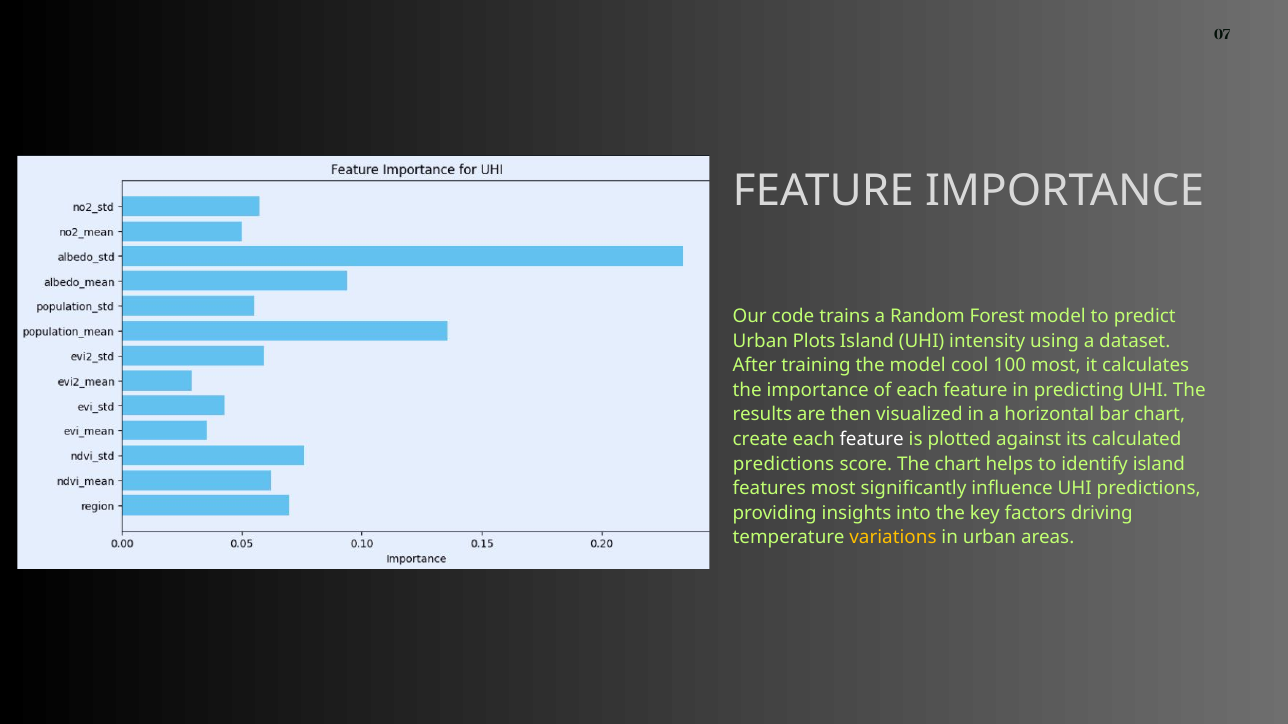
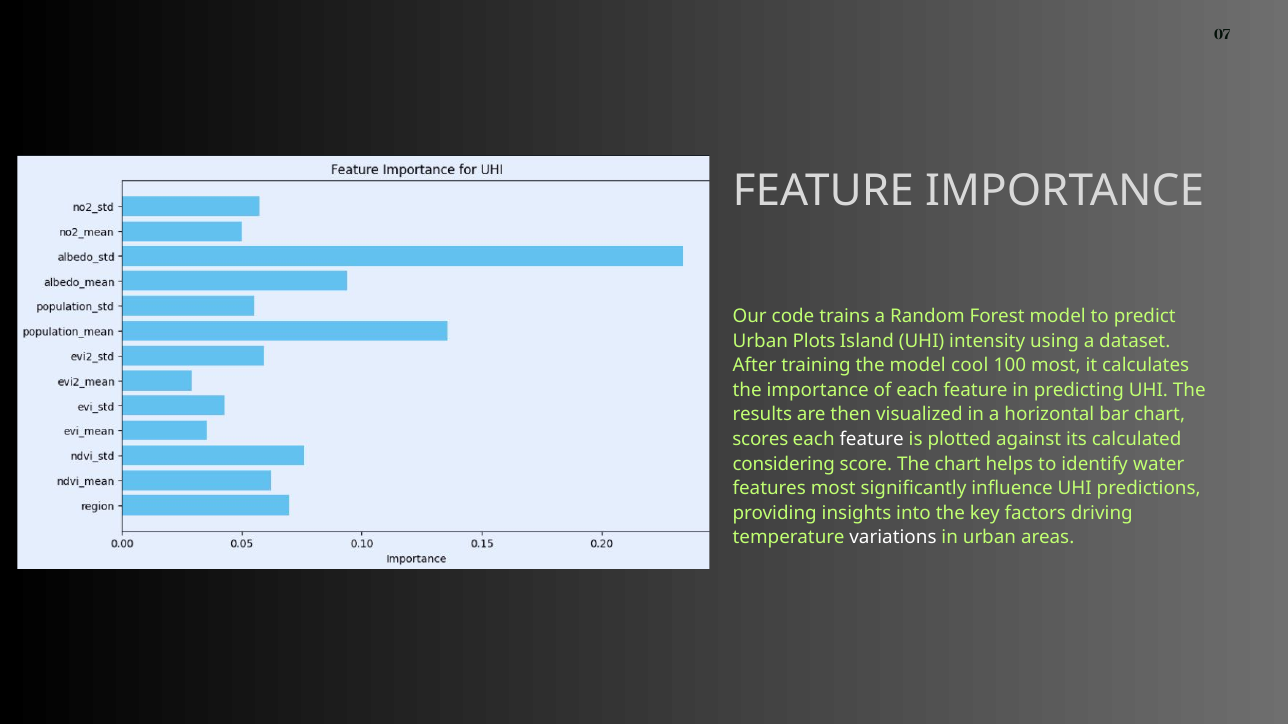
create: create -> scores (760, 440)
predictions: predictions -> considering (784, 464)
identify island: island -> water (1159, 464)
variations colour: yellow -> white (893, 538)
